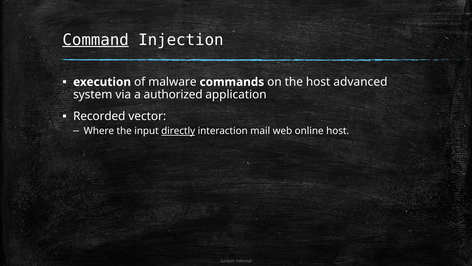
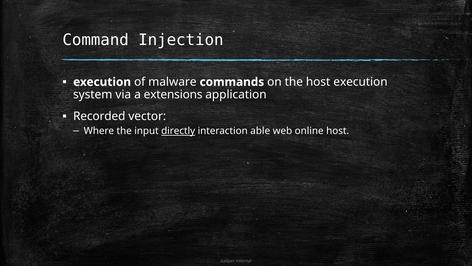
Command underline: present -> none (96, 40)
host advanced: advanced -> execution (360, 82)
authorized: authorized -> extensions (173, 95)
mail: mail -> able (260, 131)
